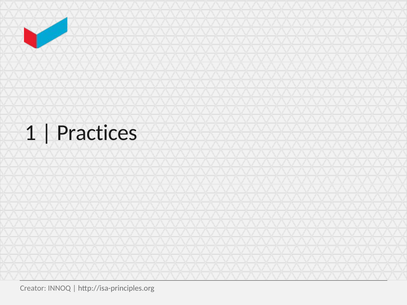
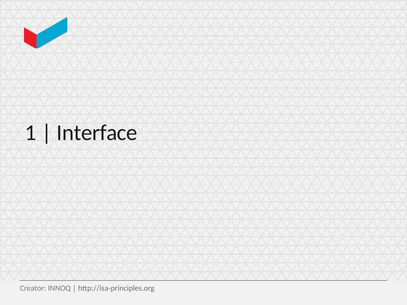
Practices: Practices -> Interface (97, 133)
